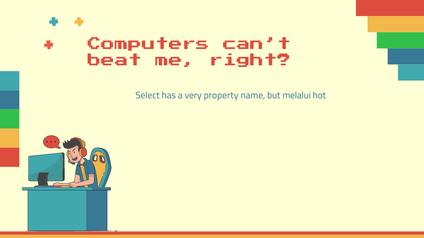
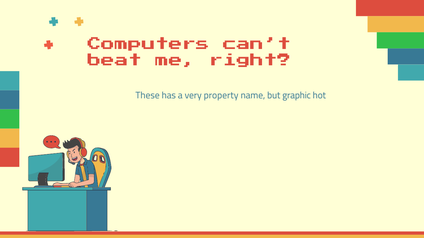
Select: Select -> These (148, 96)
melalui: melalui -> graphic (297, 96)
